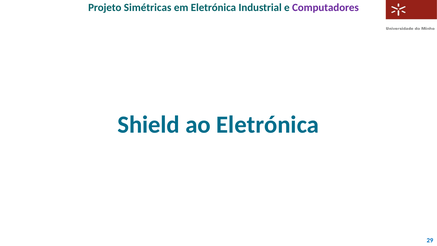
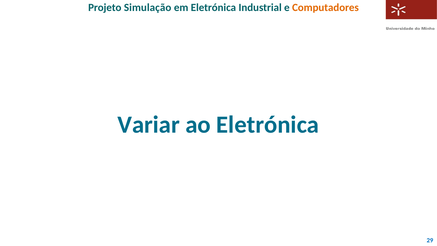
Simétricas: Simétricas -> Simulação (148, 7)
Computadores colour: purple -> orange (325, 7)
Shield: Shield -> Variar (149, 125)
